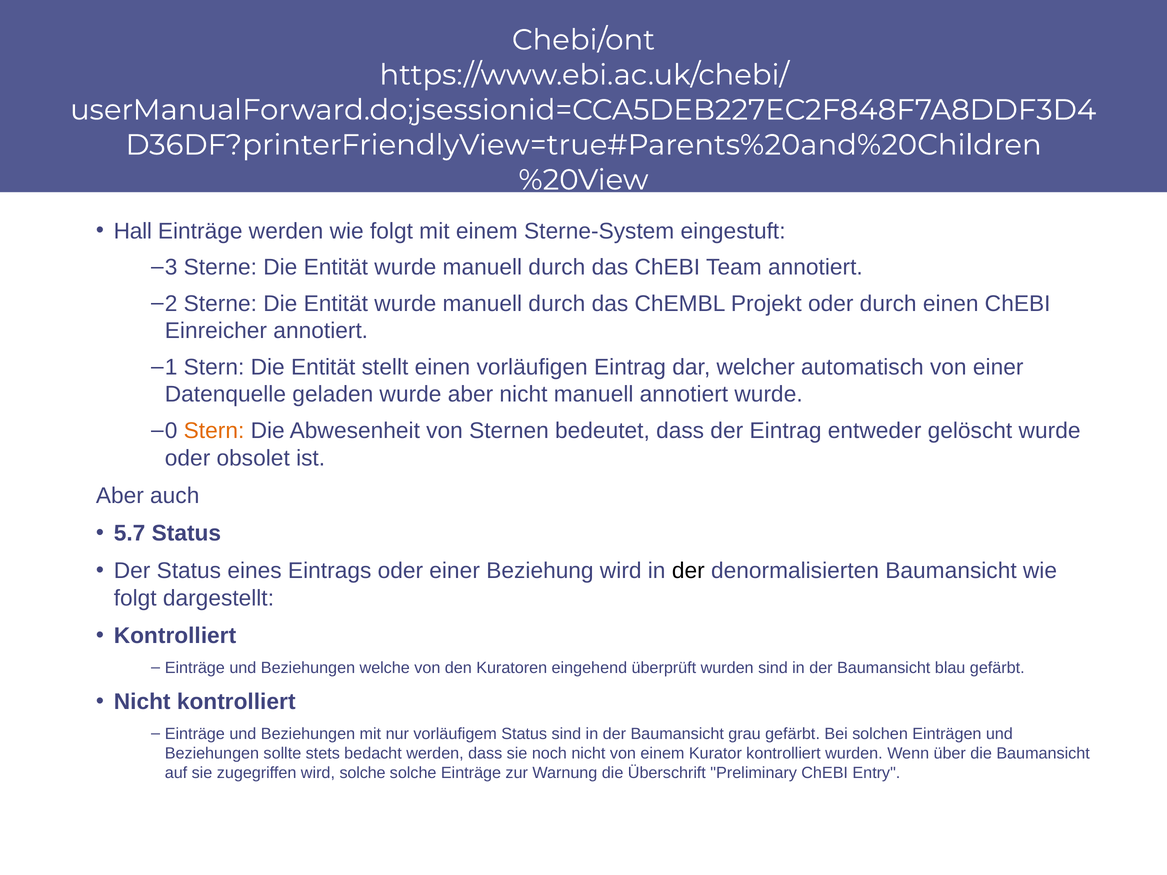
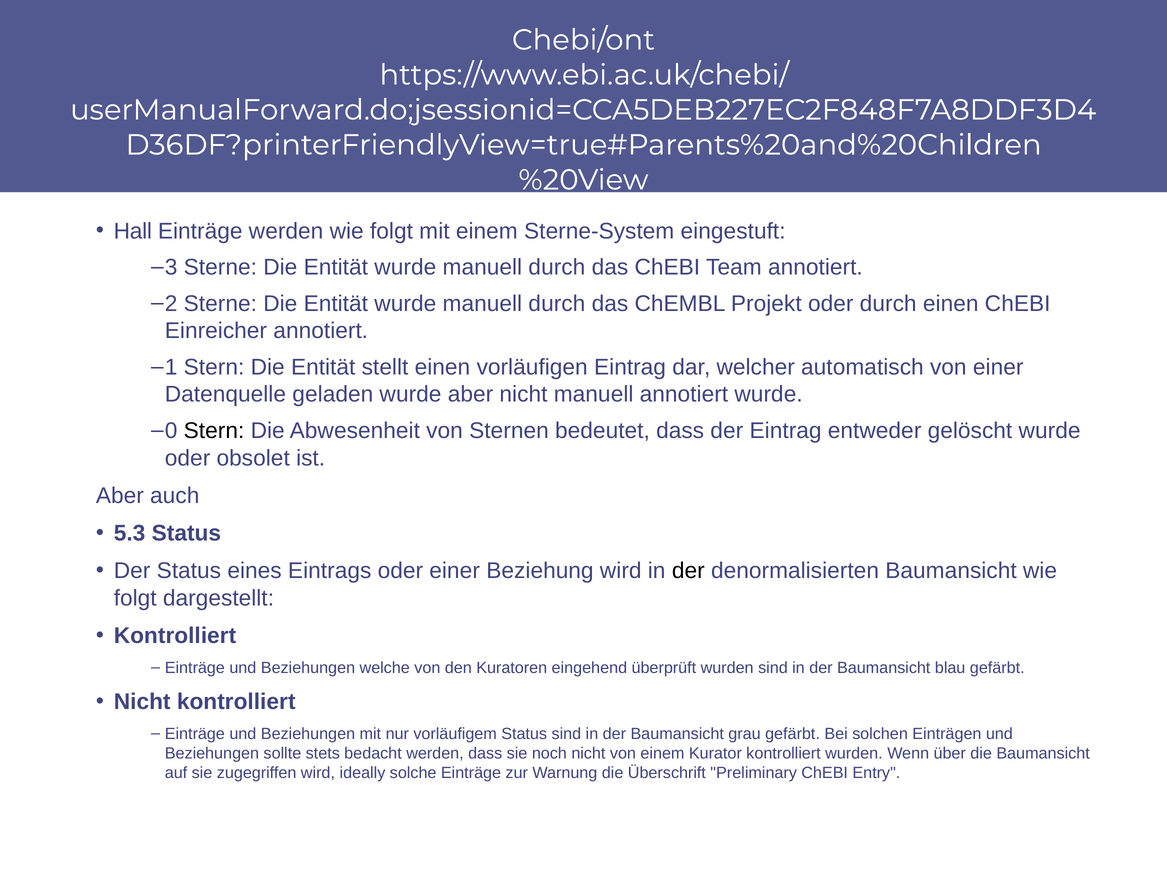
Stern colour: orange -> black (214, 431)
5.7: 5.7 -> 5.3 (130, 533)
wird solche: solche -> ideally (362, 773)
